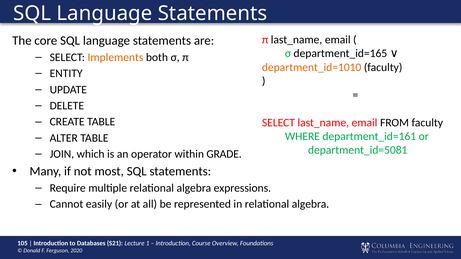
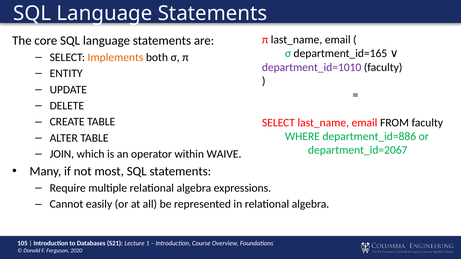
department_id=1010 colour: orange -> purple (312, 67)
department_id=161: department_id=161 -> department_id=886 (369, 137)
department_id=5081: department_id=5081 -> department_id=2067 (358, 150)
GRADE: GRADE -> WAIVE (224, 154)
